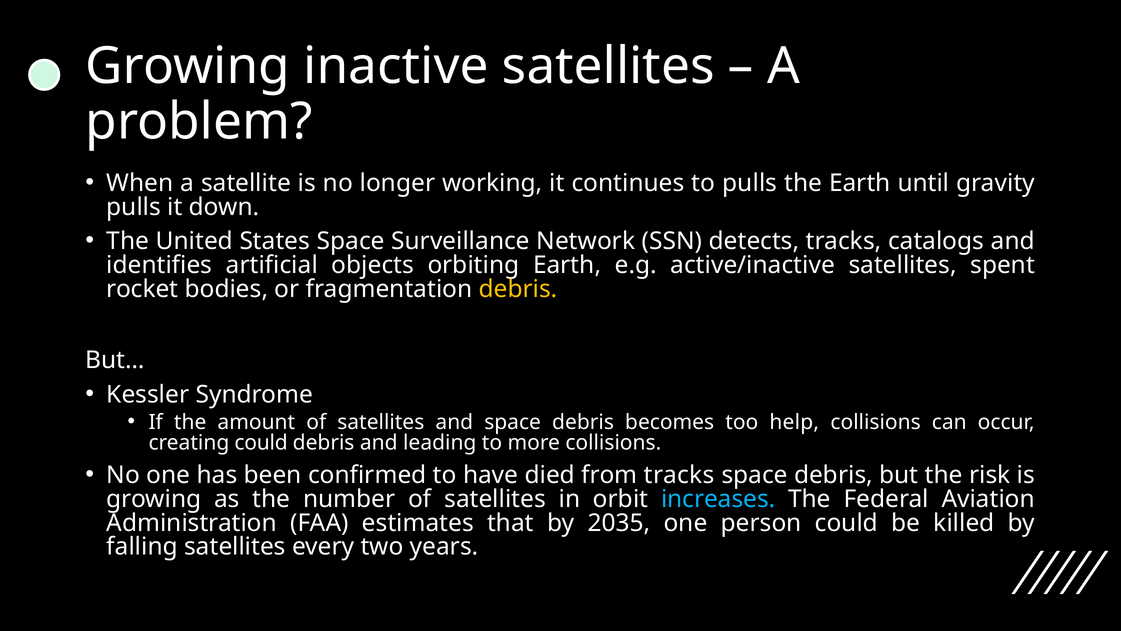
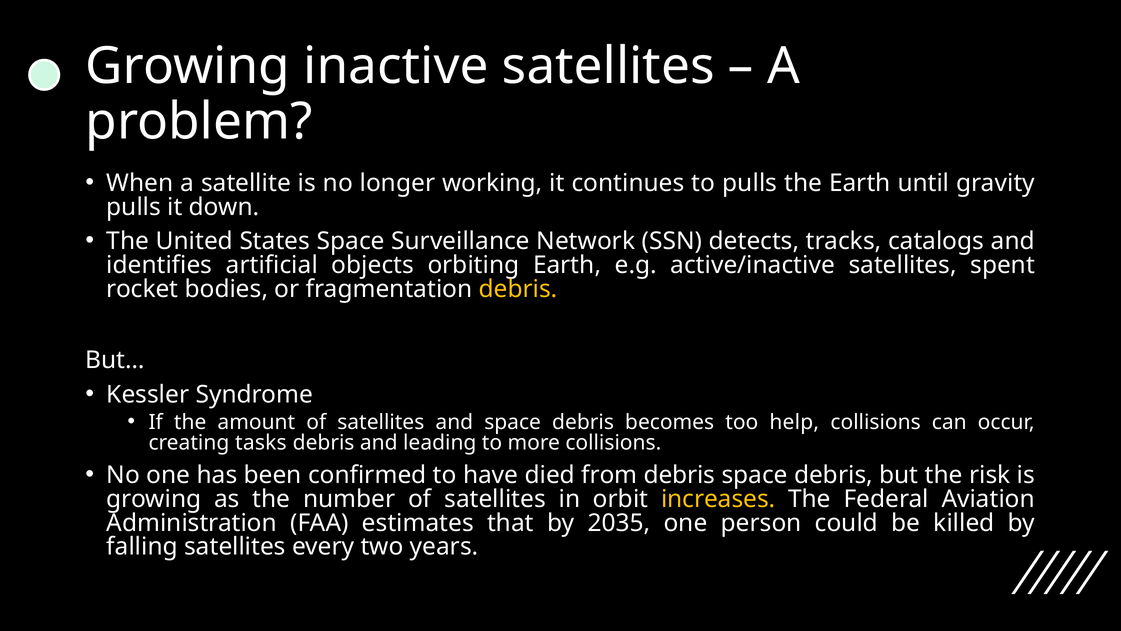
creating could: could -> tasks (261, 442)
from tracks: tracks -> debris (679, 475)
increases colour: light blue -> yellow (718, 499)
